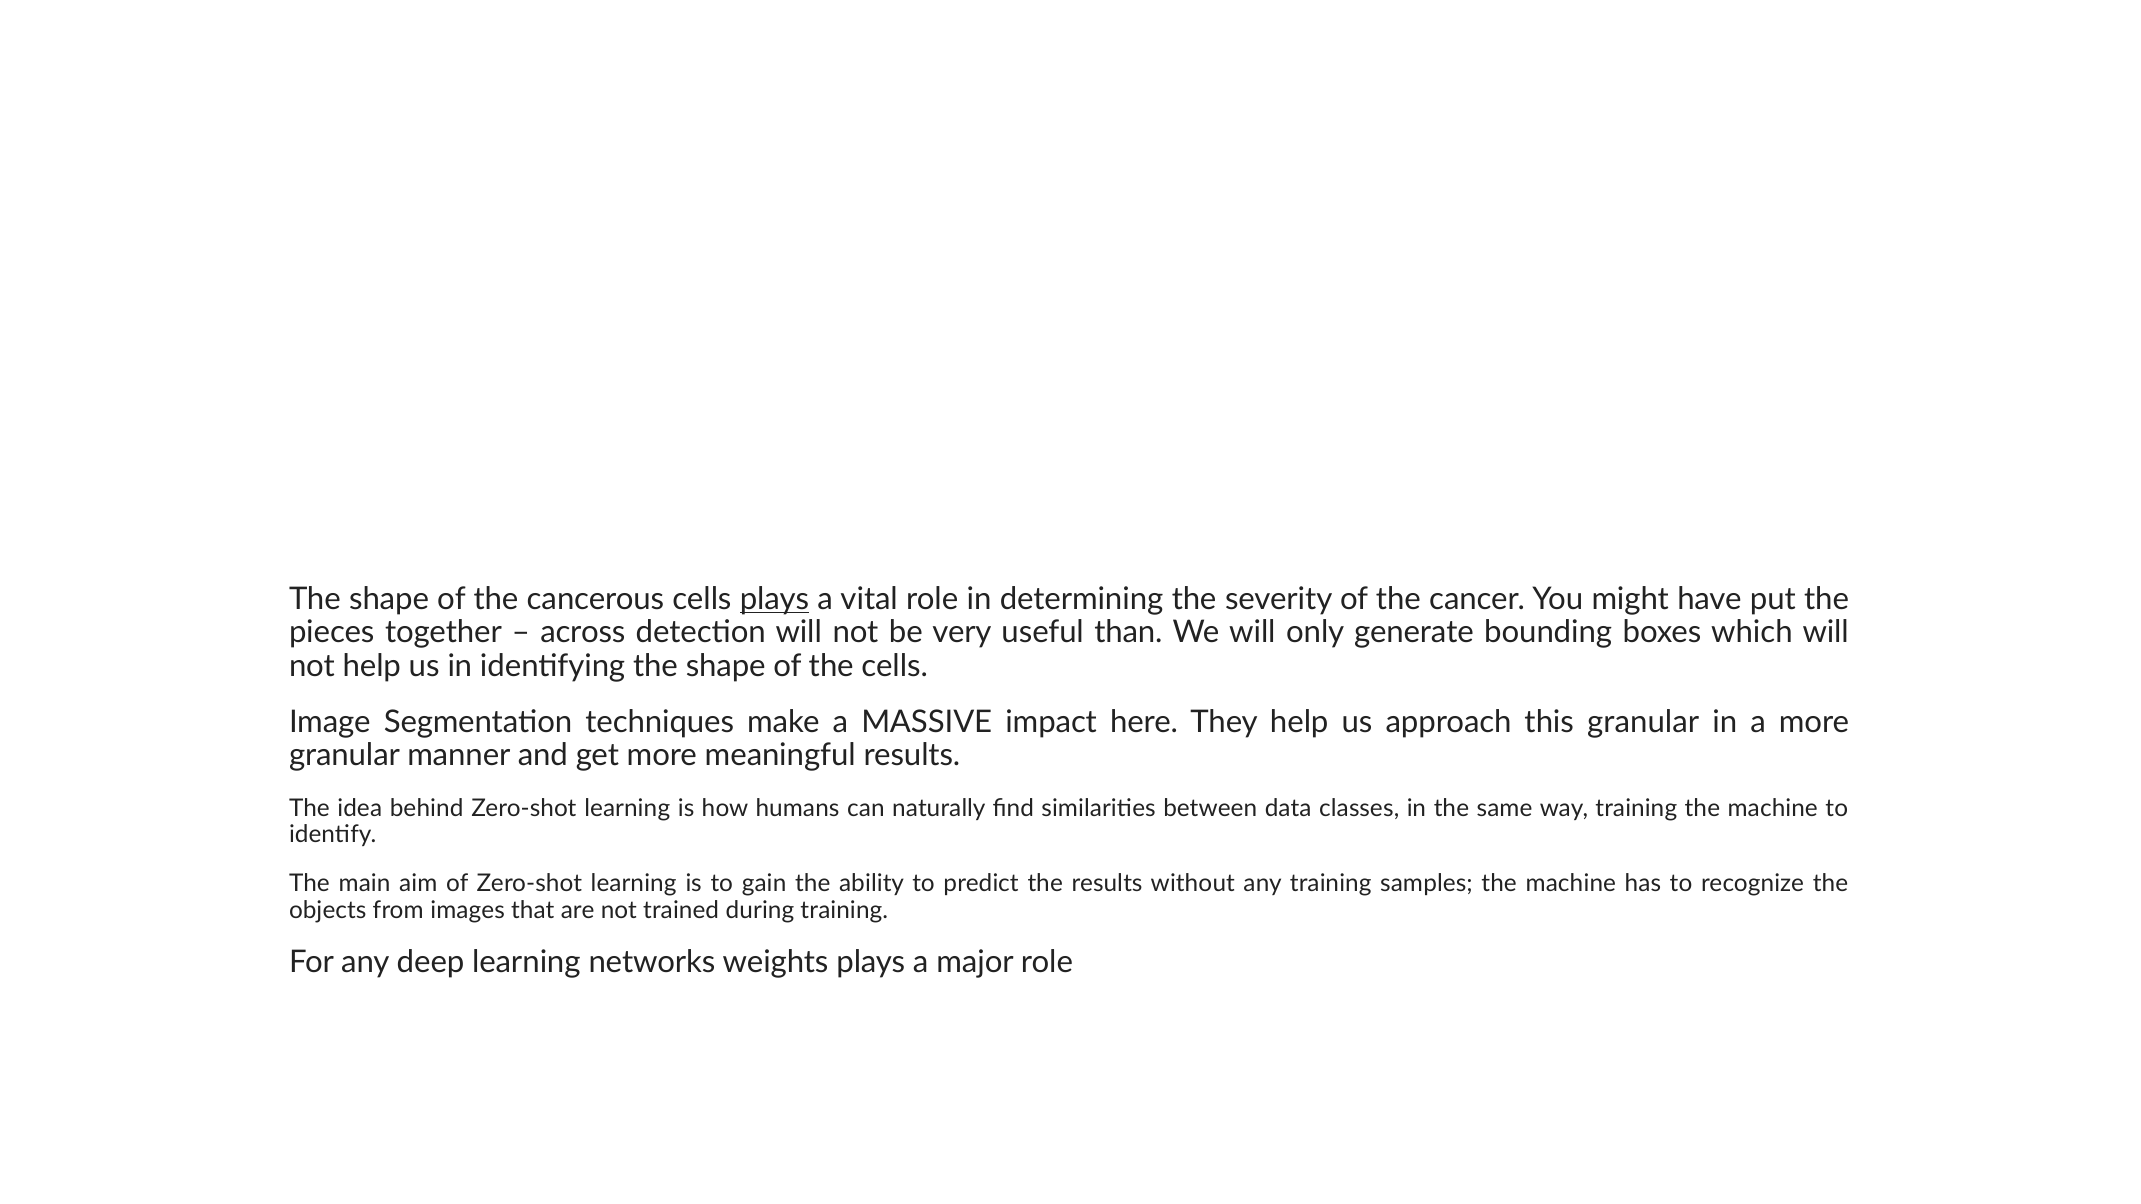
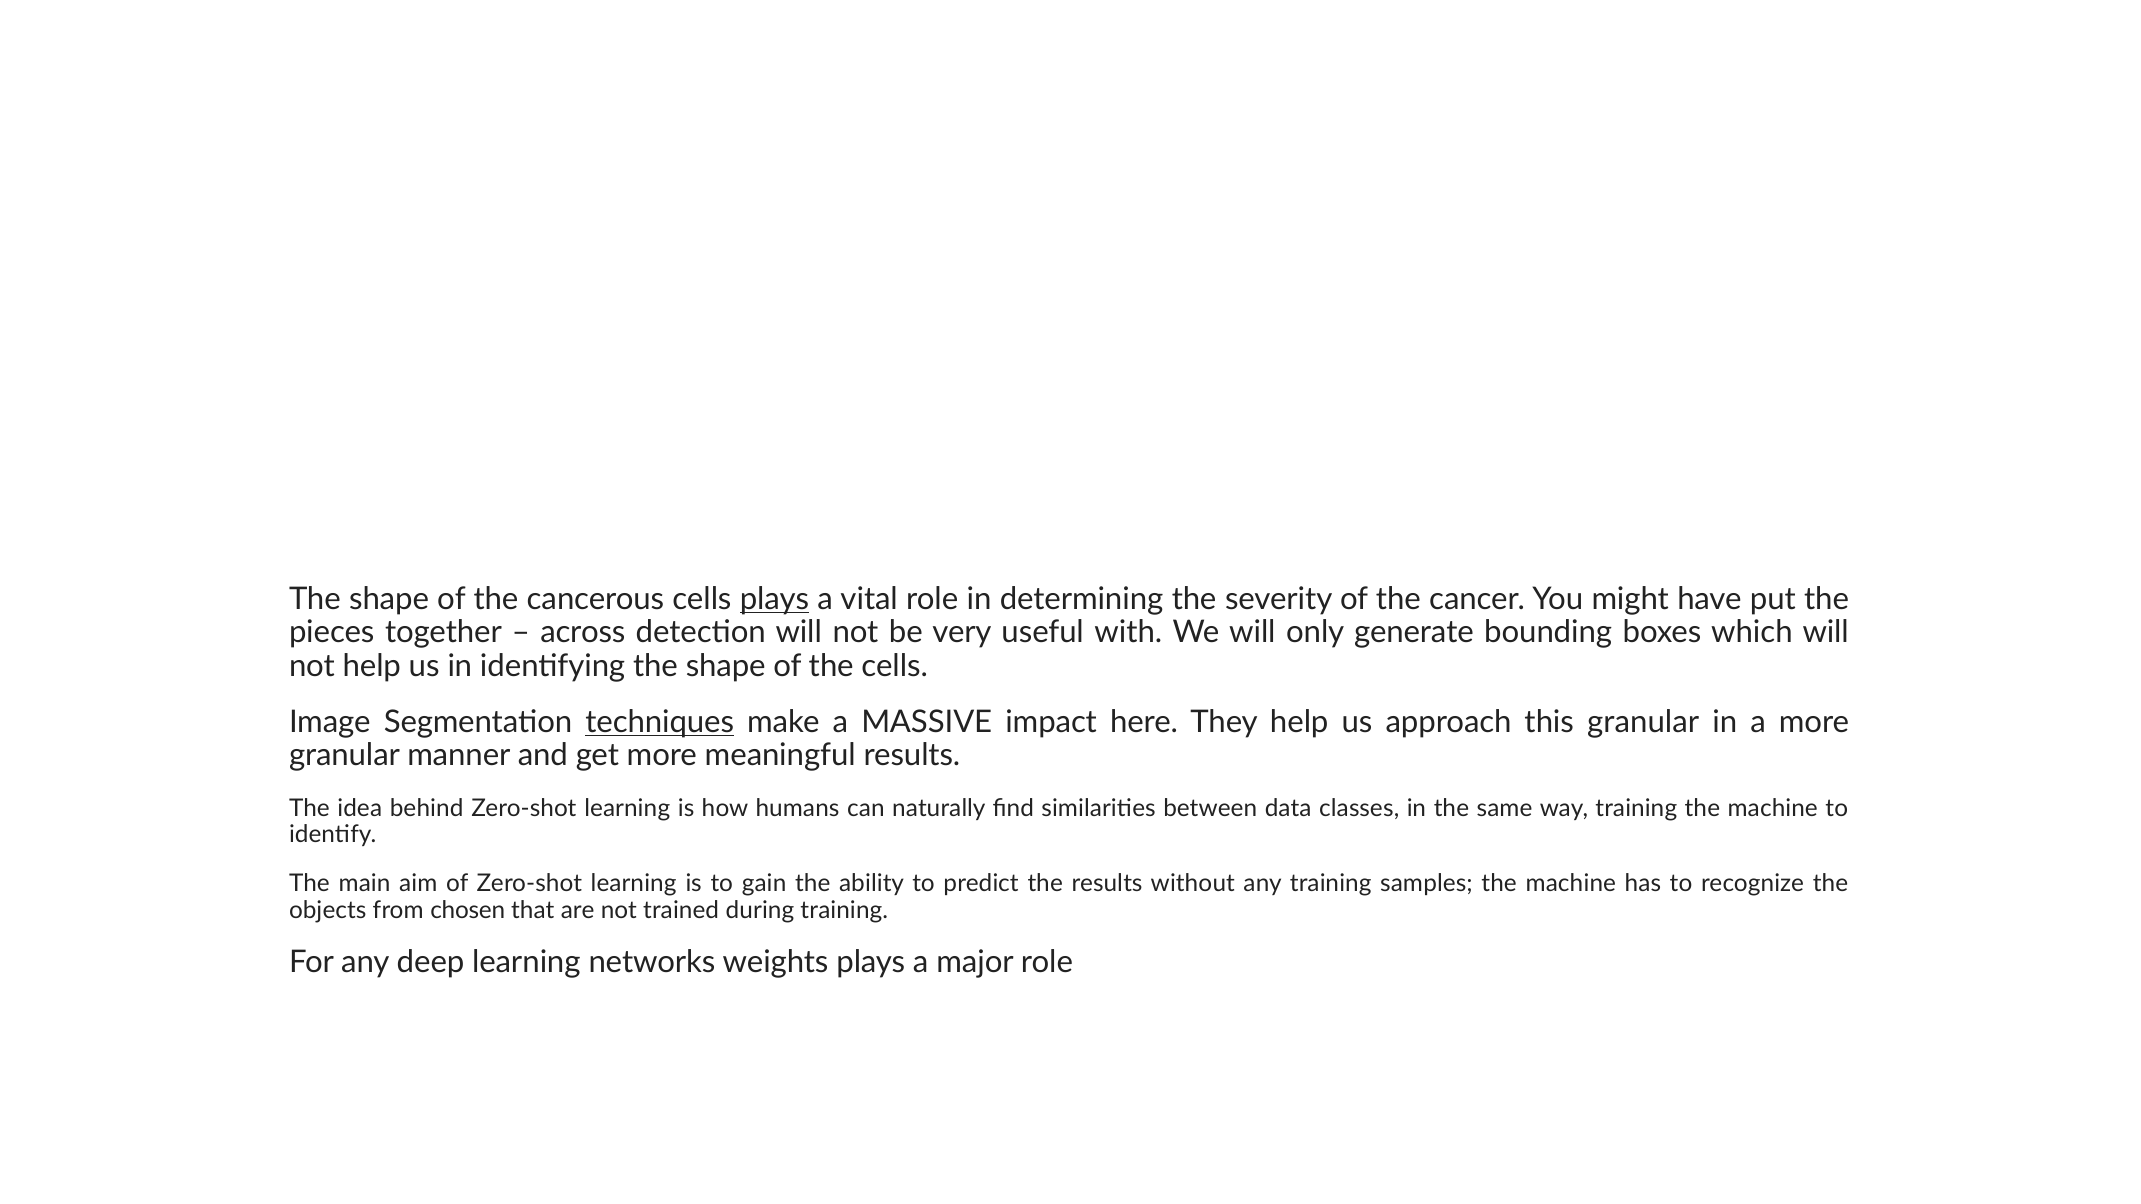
than: than -> with (1128, 633)
techniques underline: none -> present (660, 722)
images: images -> chosen (468, 910)
